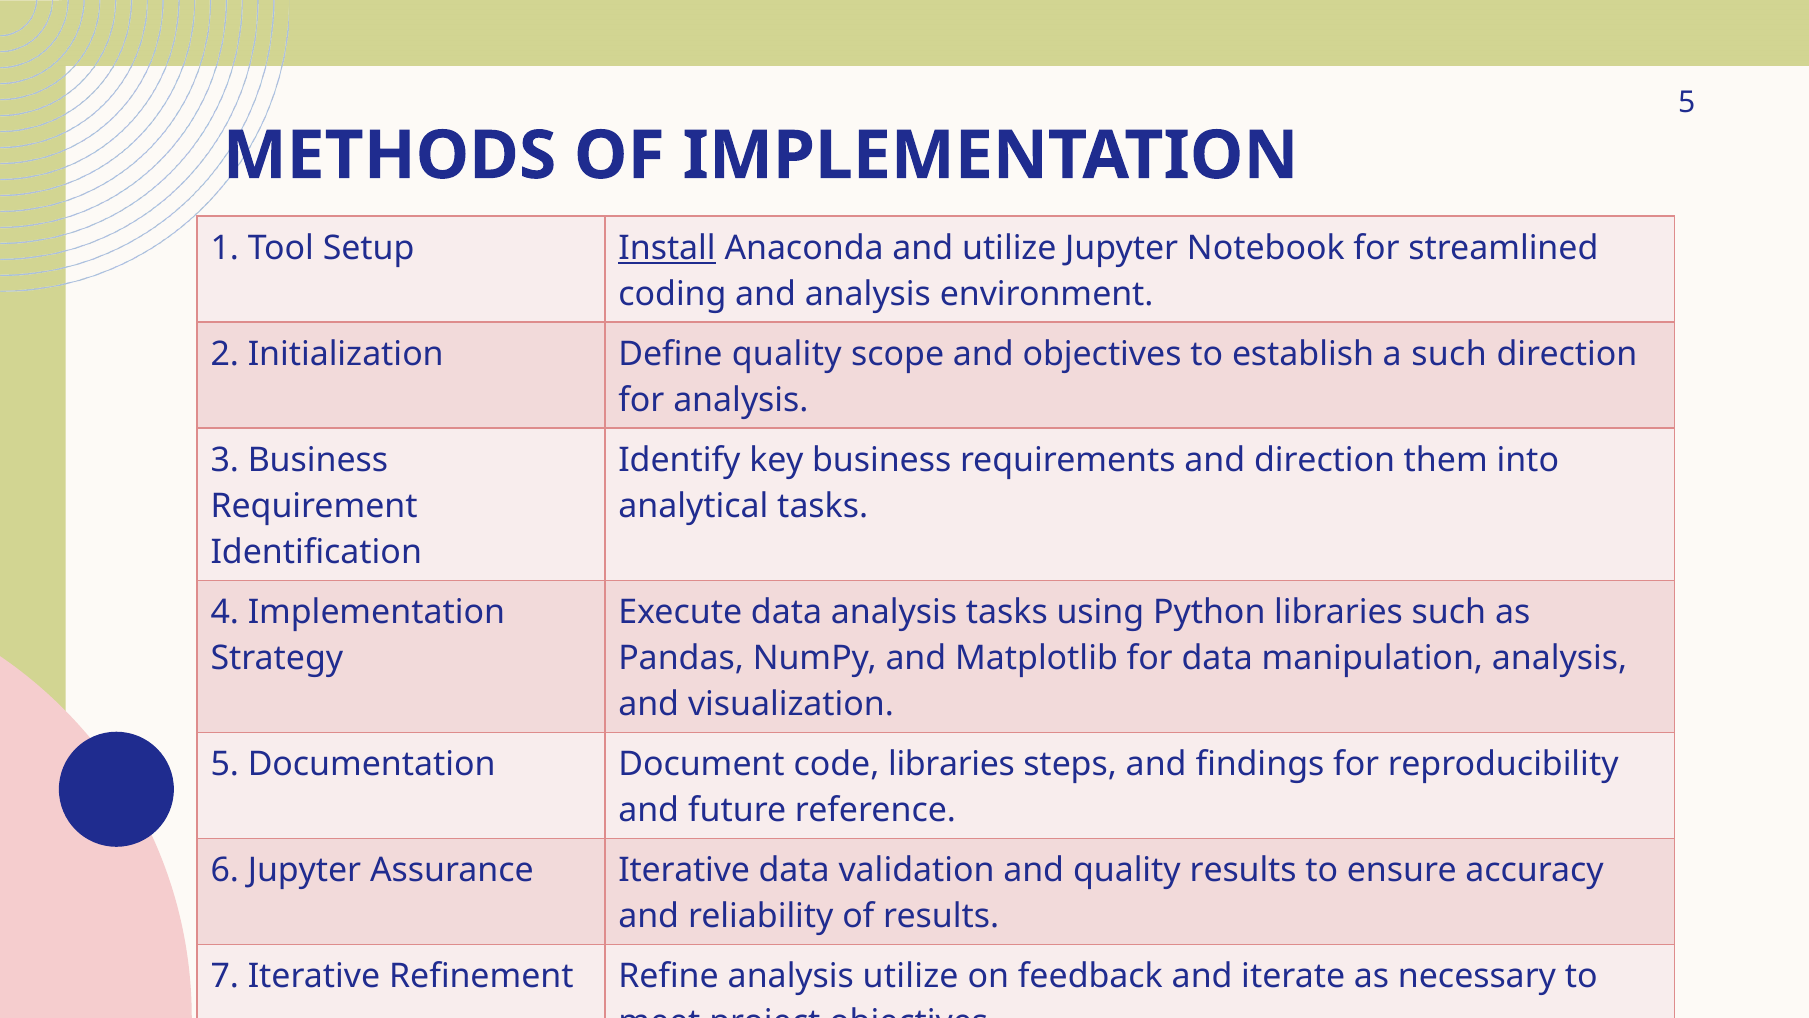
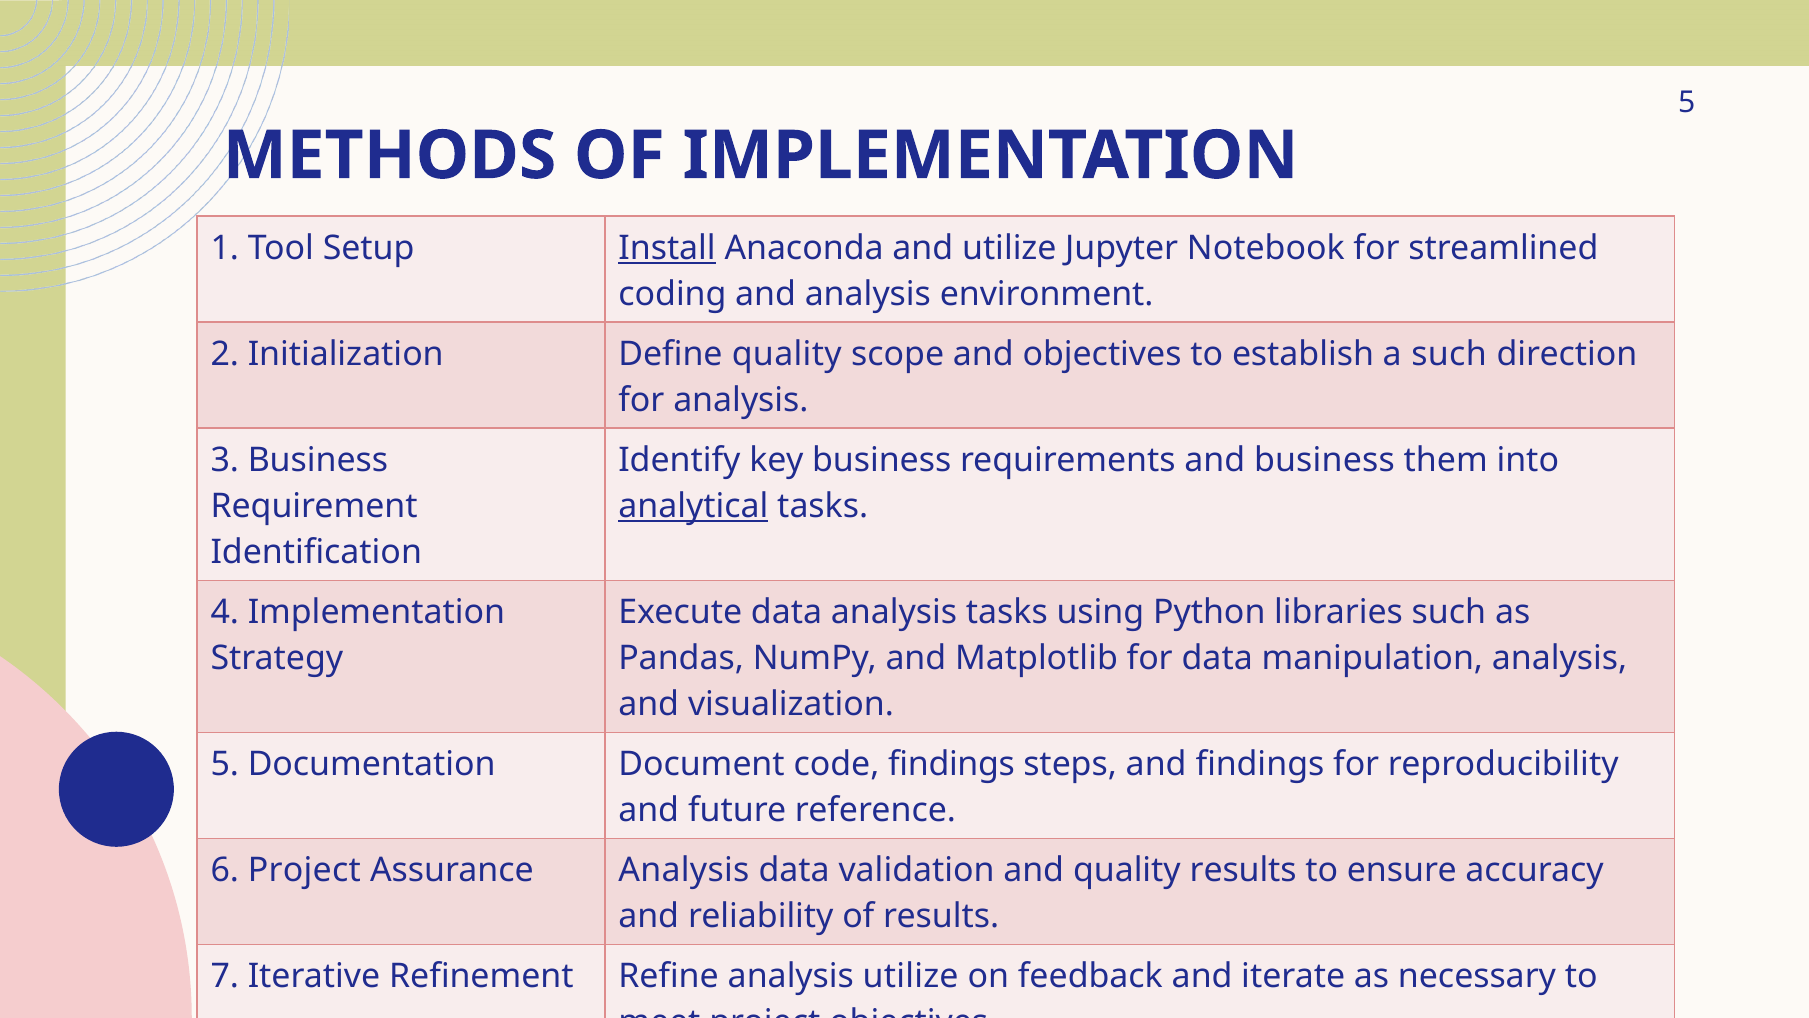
and direction: direction -> business (1324, 460)
analytical underline: none -> present (693, 506)
code libraries: libraries -> findings (952, 764)
6 Jupyter: Jupyter -> Project (304, 870)
Assurance Iterative: Iterative -> Analysis (684, 870)
